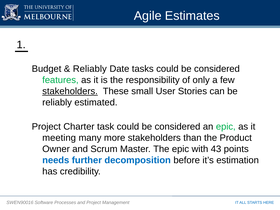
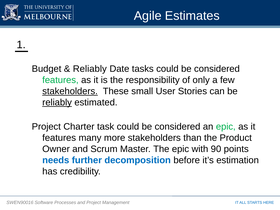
reliably underline: none -> present (57, 102)
meeting: meeting -> features (59, 138)
43: 43 -> 90 (216, 149)
